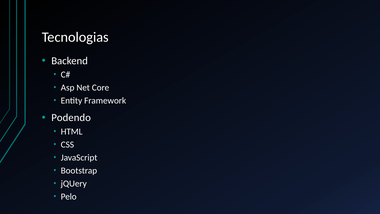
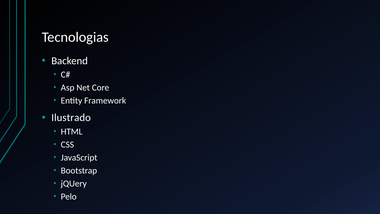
Podendo: Podendo -> Ilustrado (71, 118)
